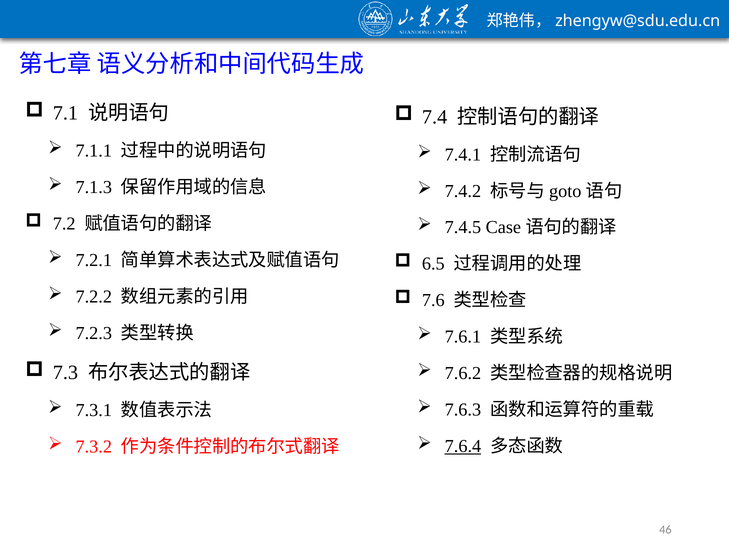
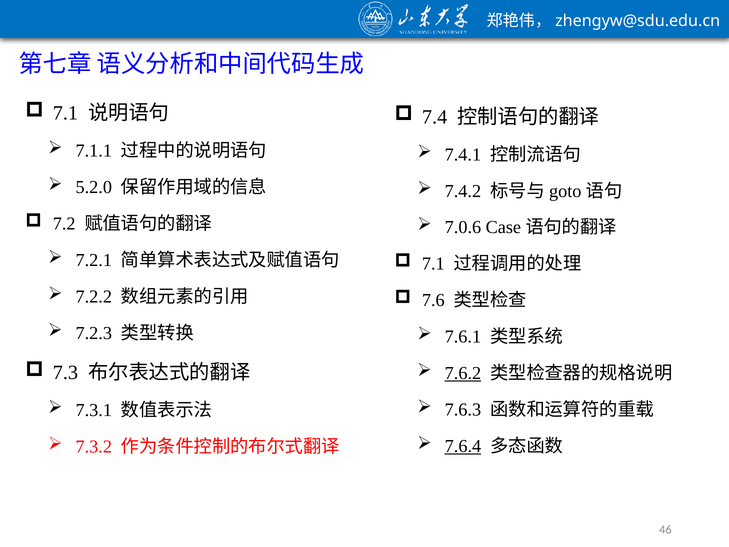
7.1.3: 7.1.3 -> 5.2.0 (94, 187)
7.4.5: 7.4.5 -> 7.0.6 (463, 227)
6.5: 6.5 -> 7.1 (433, 264)
7.6.2 underline: none -> present (463, 373)
